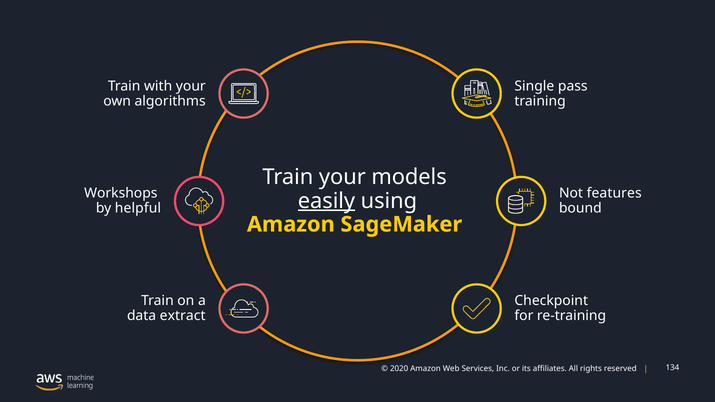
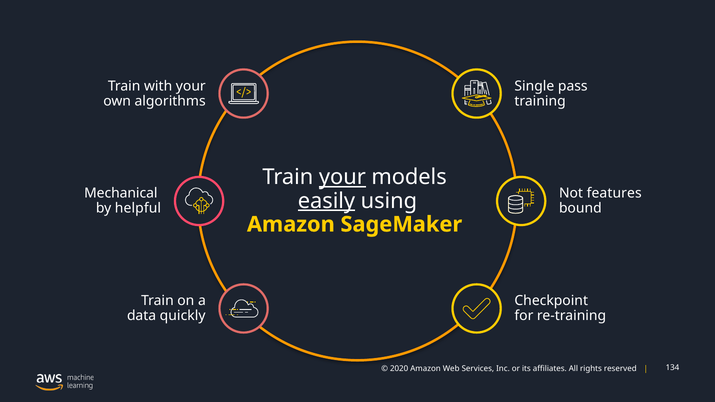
your underline: none -> present (342, 177)
Workshops: Workshops -> Mechanical (121, 193)
extract: extract -> quickly (183, 316)
